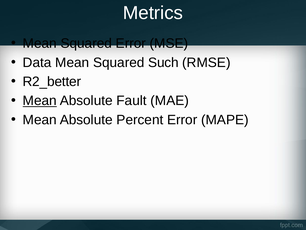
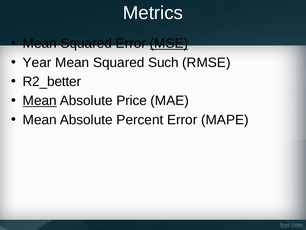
MSE underline: none -> present (169, 43)
Data: Data -> Year (37, 62)
Fault: Fault -> Price (132, 101)
